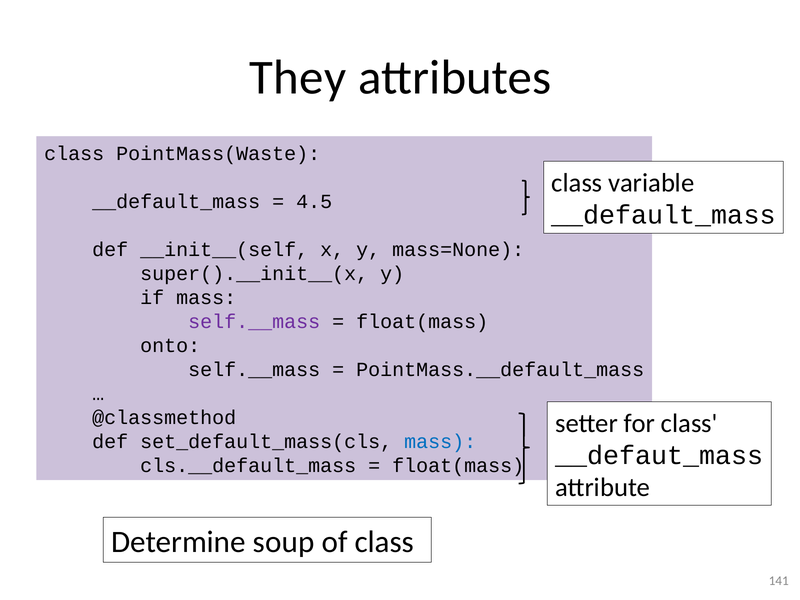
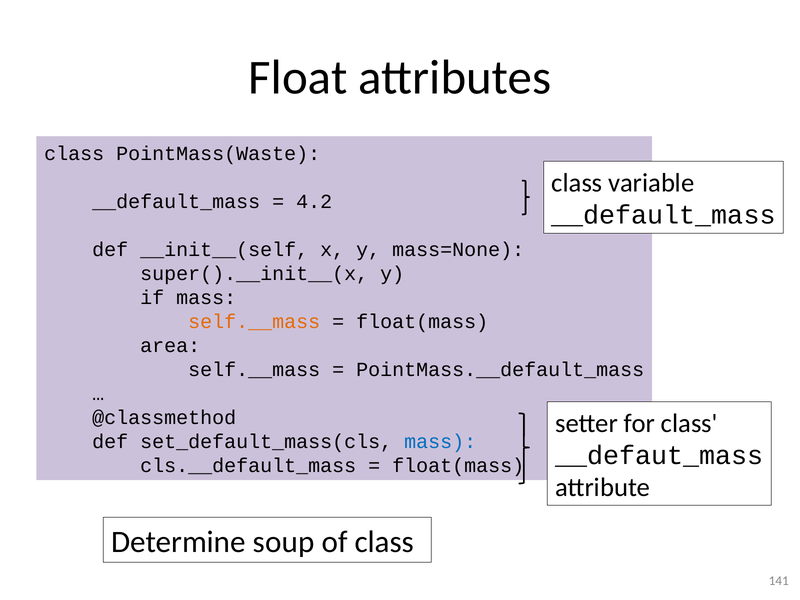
They: They -> Float (298, 77)
4.5: 4.5 -> 4.2 (314, 201)
self.__mass colour: purple -> orange (254, 321)
onto: onto -> area (170, 345)
